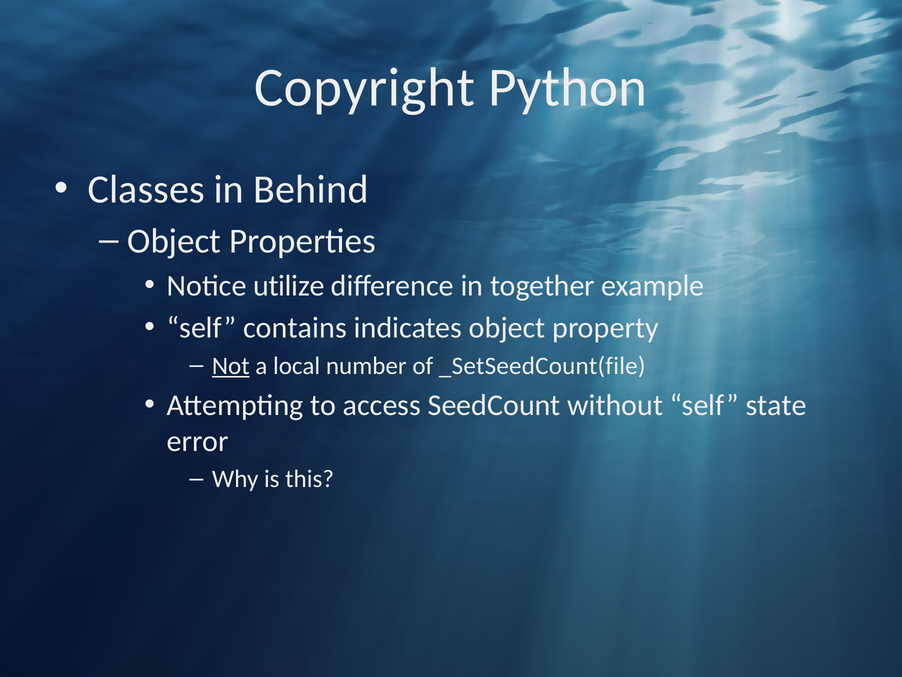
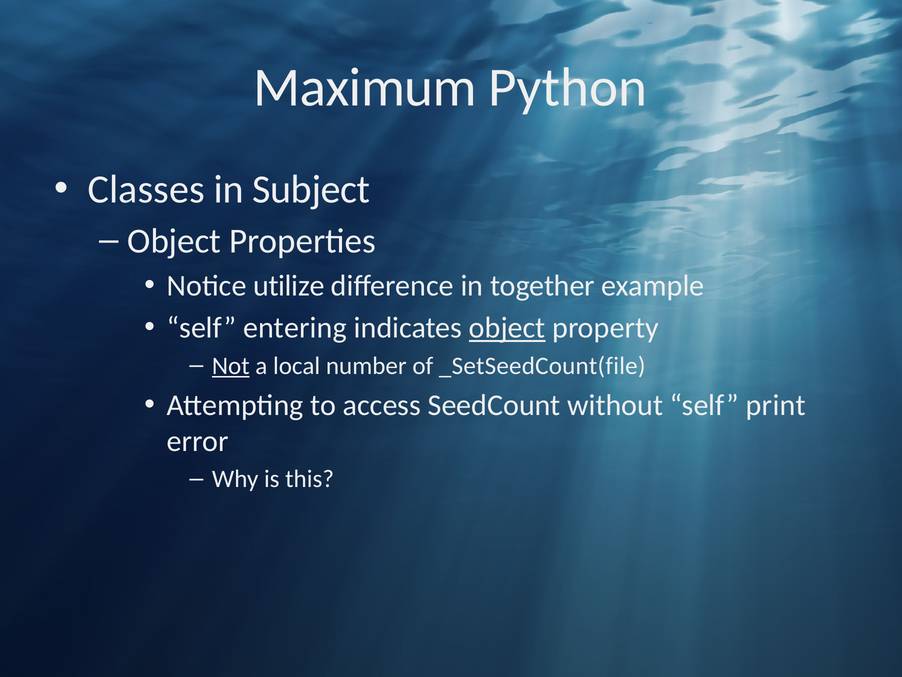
Copyright: Copyright -> Maximum (365, 87)
Behind: Behind -> Subject (311, 189)
contains: contains -> entering (295, 328)
object underline: none -> present (507, 328)
state: state -> print (776, 405)
